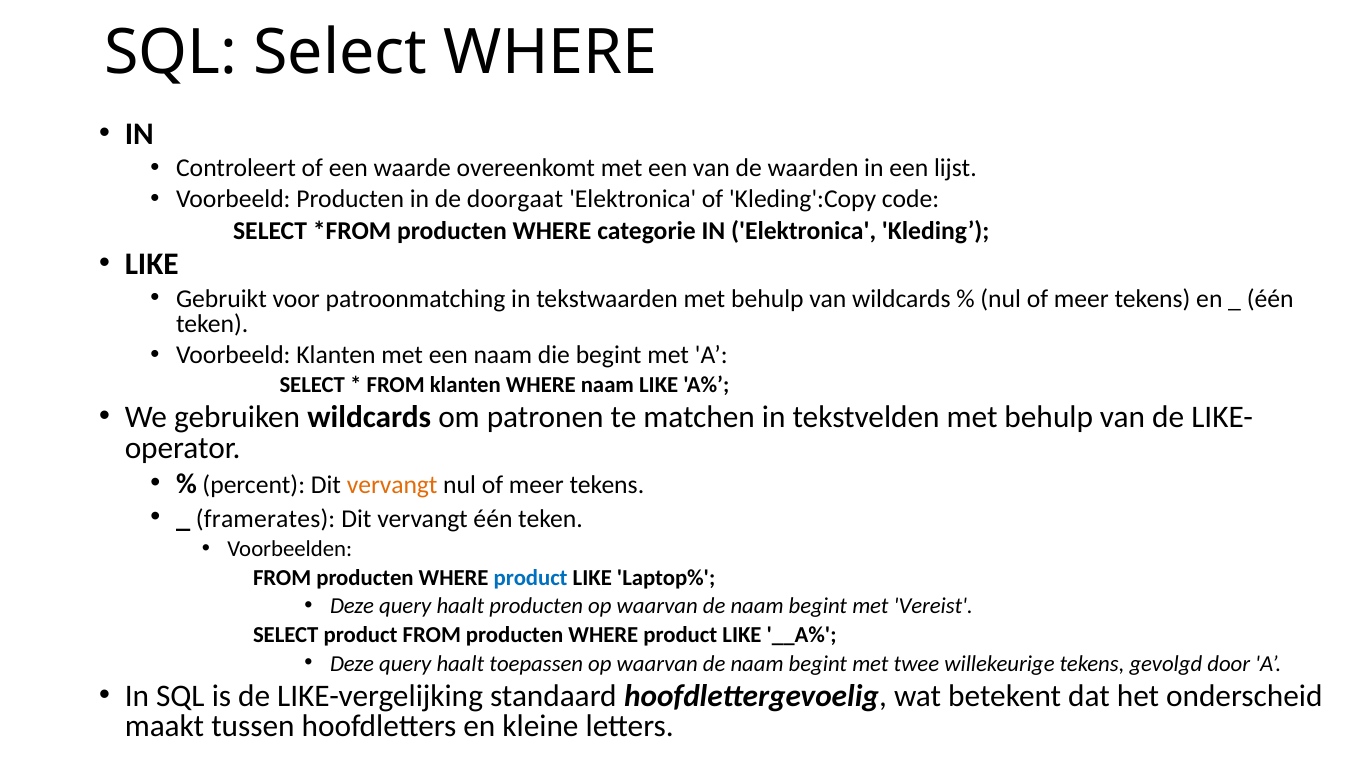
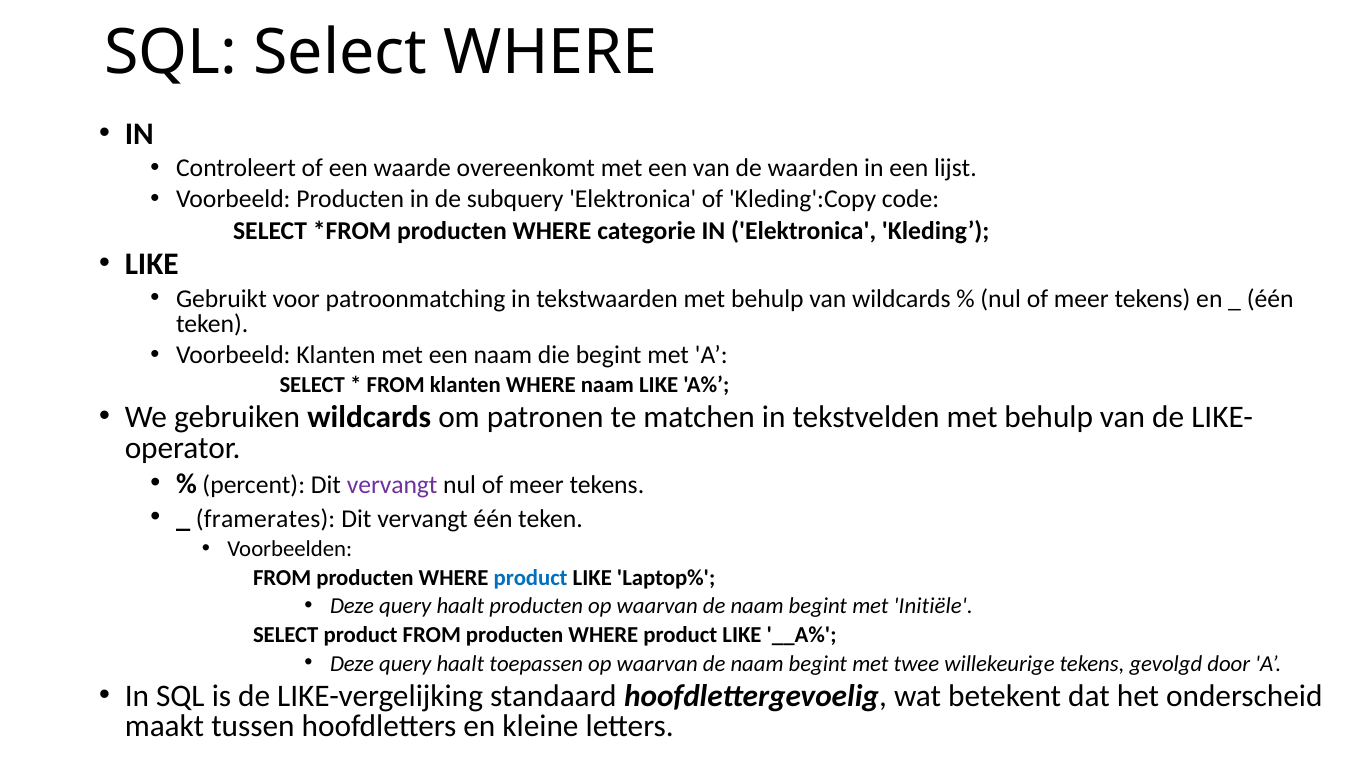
doorgaat: doorgaat -> subquery (515, 199)
vervangt colour: orange -> purple (392, 484)
Vereist: Vereist -> Initiële (933, 606)
